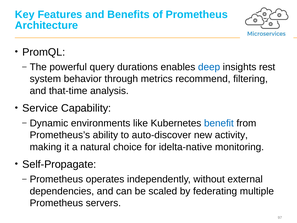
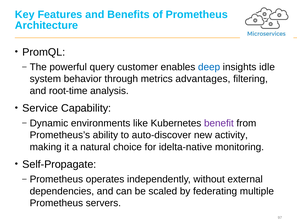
durations: durations -> customer (138, 67)
rest: rest -> idle (267, 67)
recommend: recommend -> advantages (203, 79)
that-time: that-time -> root-time (68, 91)
benefit colour: blue -> purple (219, 123)
